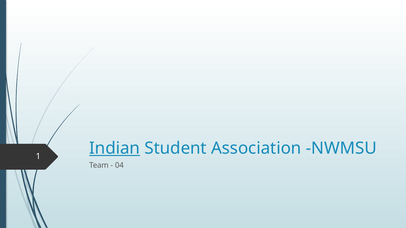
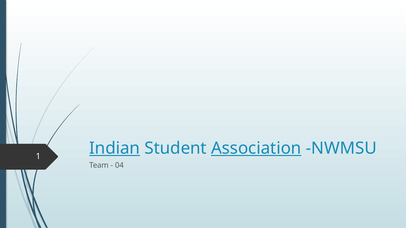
Association underline: none -> present (256, 149)
